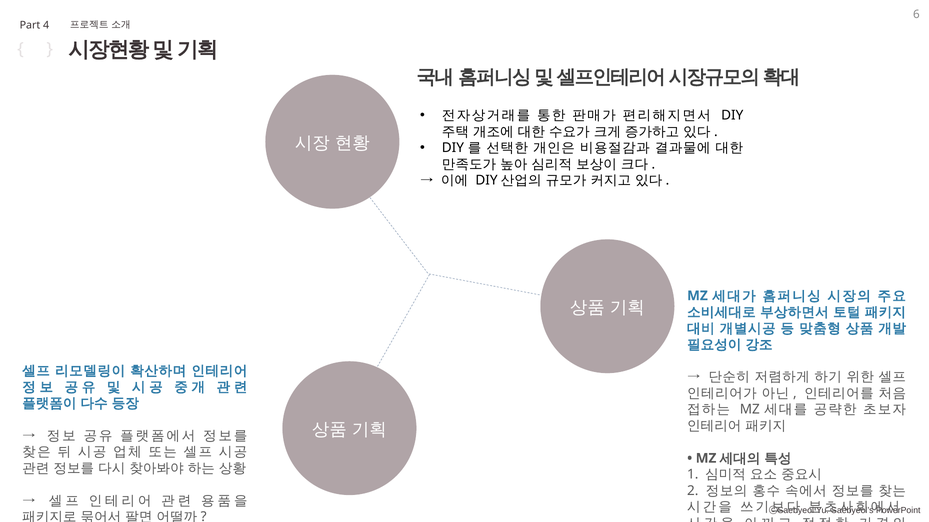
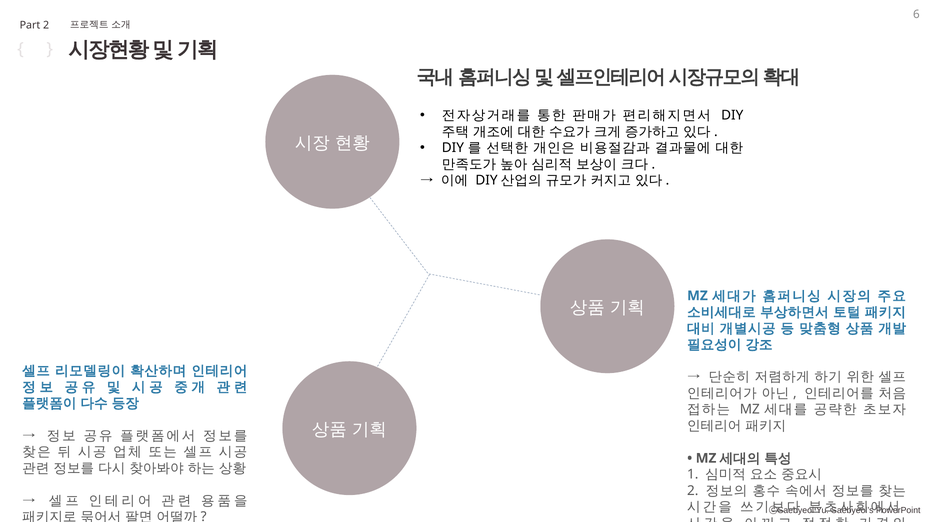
Part 4: 4 -> 2 (46, 25)
